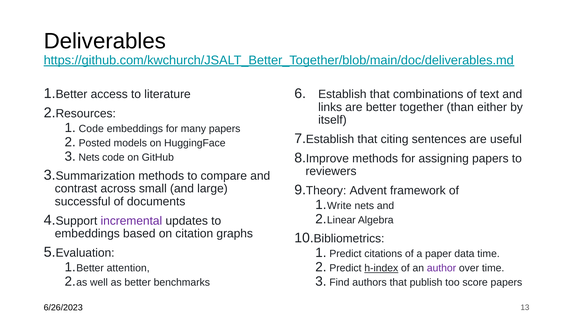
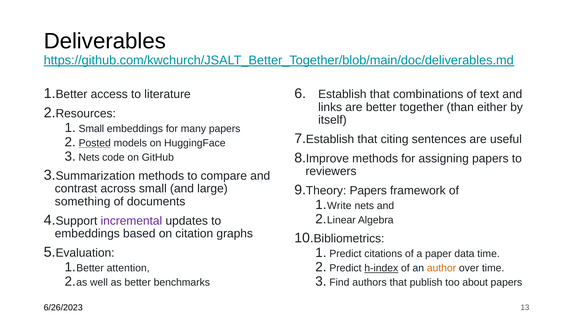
Code: Code -> Small (91, 129)
Posted underline: none -> present (95, 143)
Advent: Advent -> Papers (368, 191)
successful: successful -> something (83, 202)
author colour: purple -> orange (442, 268)
score: score -> about (475, 283)
